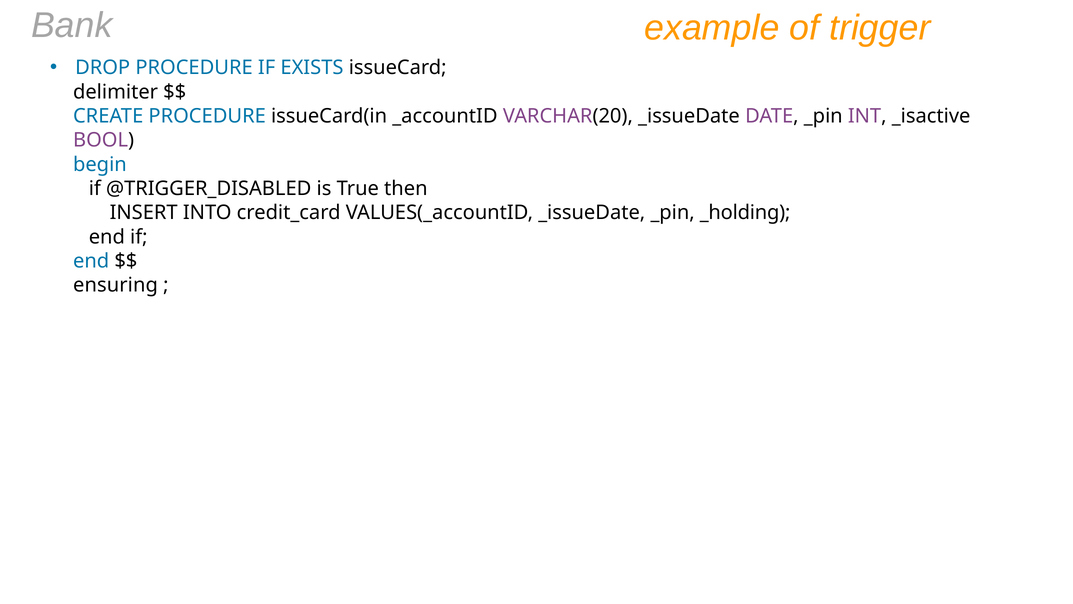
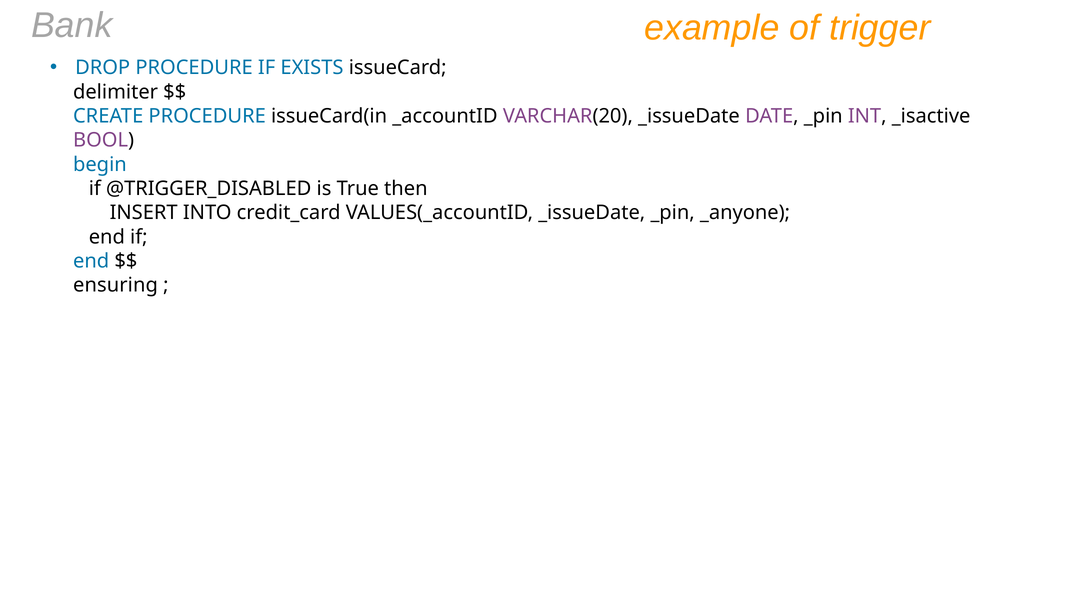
_holding: _holding -> _anyone (745, 213)
